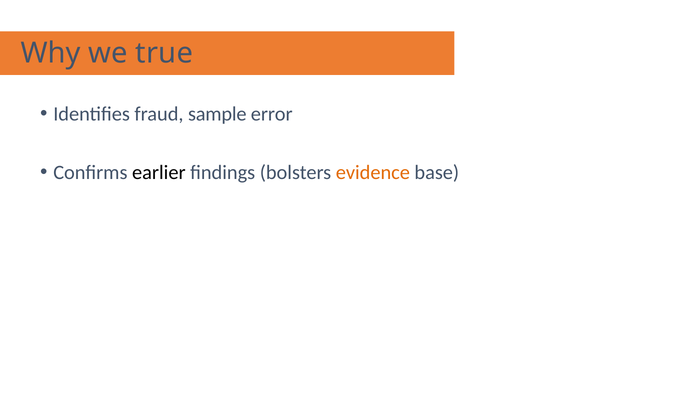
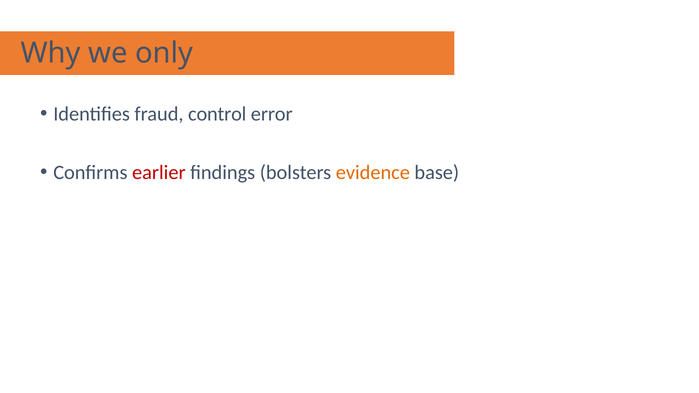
true: true -> only (164, 53)
sample: sample -> control (217, 114)
earlier colour: black -> red (159, 173)
